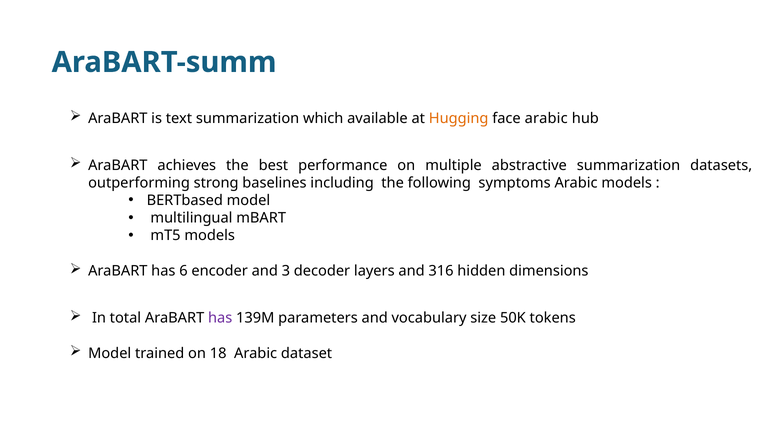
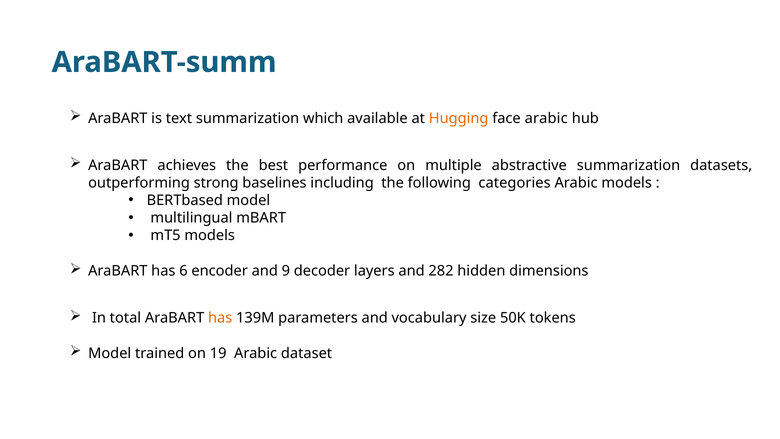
symptoms: symptoms -> categories (515, 183)
3: 3 -> 9 (286, 271)
316: 316 -> 282 (441, 271)
has colour: purple -> orange (220, 318)
18: 18 -> 19 (218, 353)
